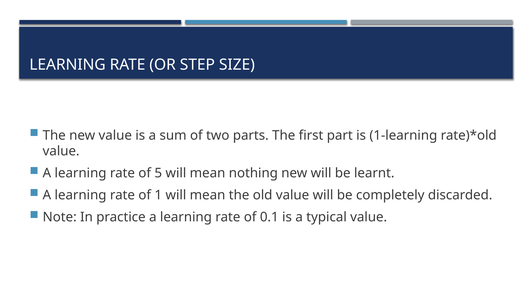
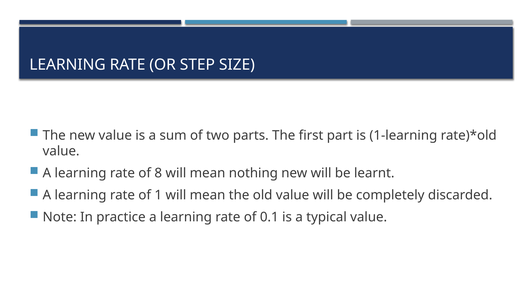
5: 5 -> 8 (158, 173)
